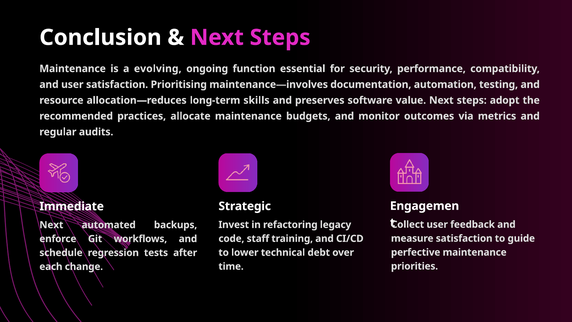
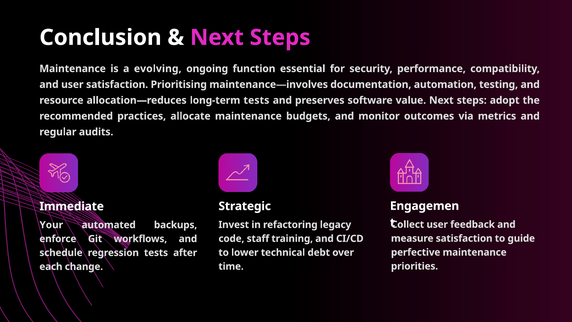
long-term skills: skills -> tests (256, 100)
Next: Next -> Your (51, 225)
